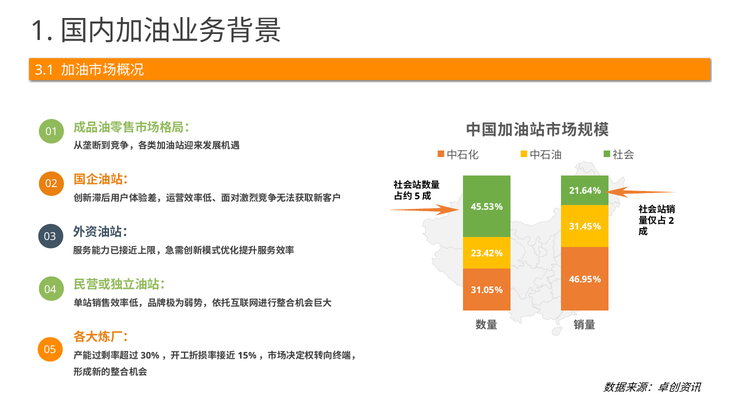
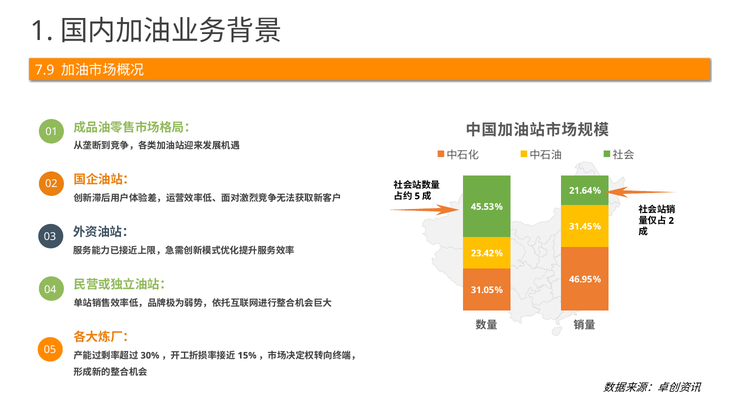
3.1: 3.1 -> 7.9 (45, 70)
